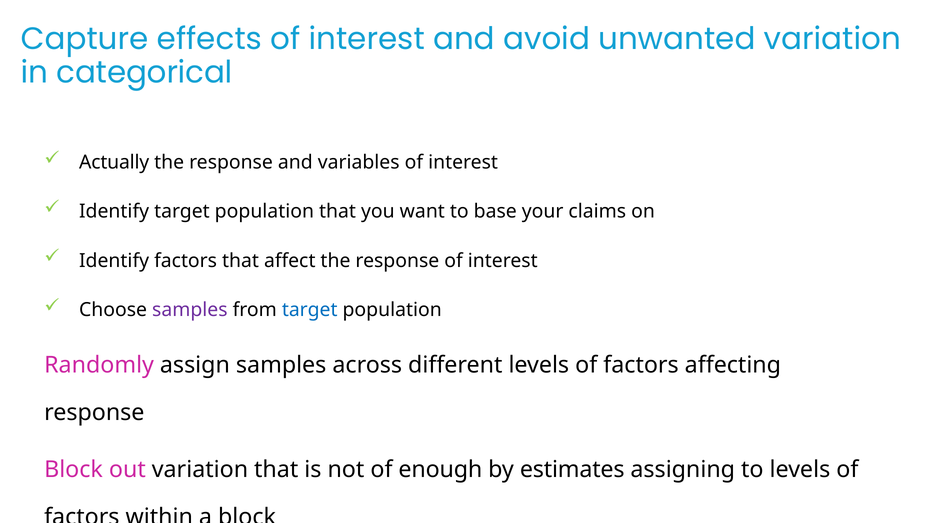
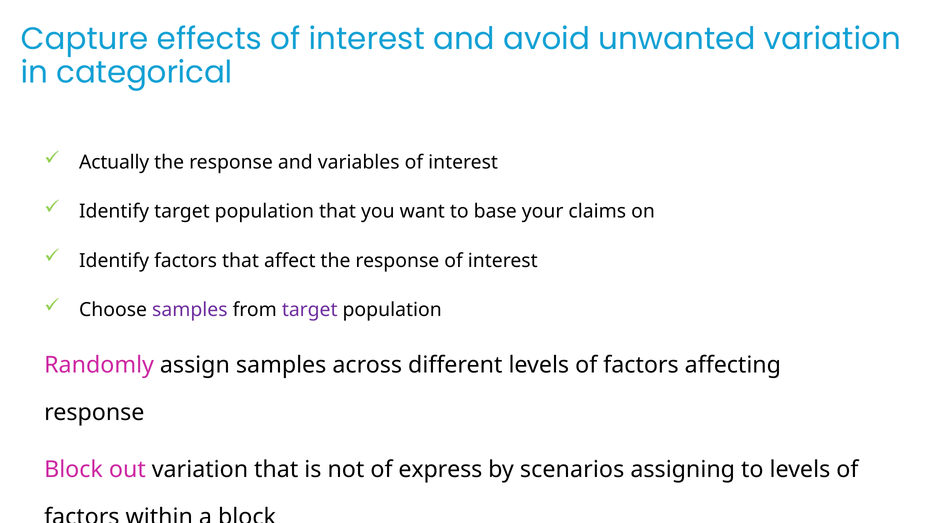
target colour: blue -> purple (310, 310)
enough: enough -> express (440, 470)
estimates: estimates -> scenarios (572, 470)
